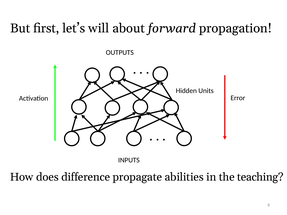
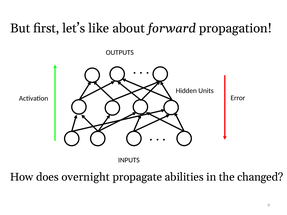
will: will -> like (99, 28)
difference: difference -> overnight (86, 177)
teaching: teaching -> changed (260, 177)
